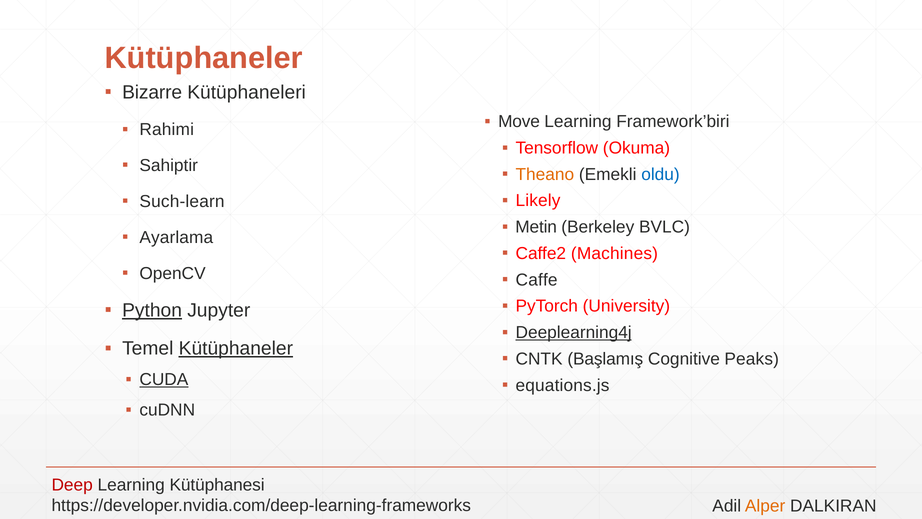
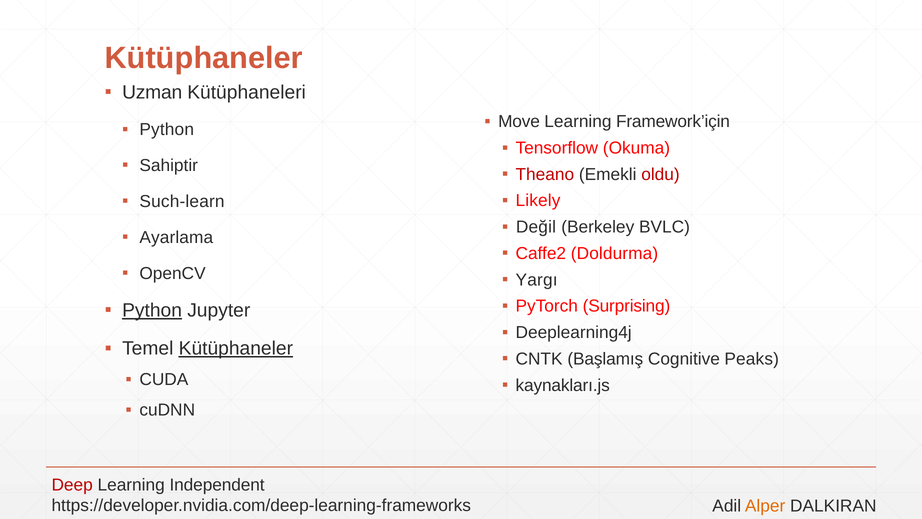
Bizarre: Bizarre -> Uzman (152, 92)
Framework’biri: Framework’biri -> Framework’için (673, 121)
Rahimi: Rahimi -> Python (167, 129)
Theano colour: orange -> red (545, 174)
oldu colour: blue -> red (660, 174)
Metin: Metin -> Değil (536, 227)
Machines: Machines -> Doldurma (615, 253)
Caffe: Caffe -> Yargı (537, 280)
University: University -> Surprising (626, 306)
Deeplearning4j underline: present -> none (574, 332)
CUDA underline: present -> none (164, 379)
equations.js: equations.js -> kaynakları.js (563, 385)
Kütüphanesi: Kütüphanesi -> Independent (217, 484)
